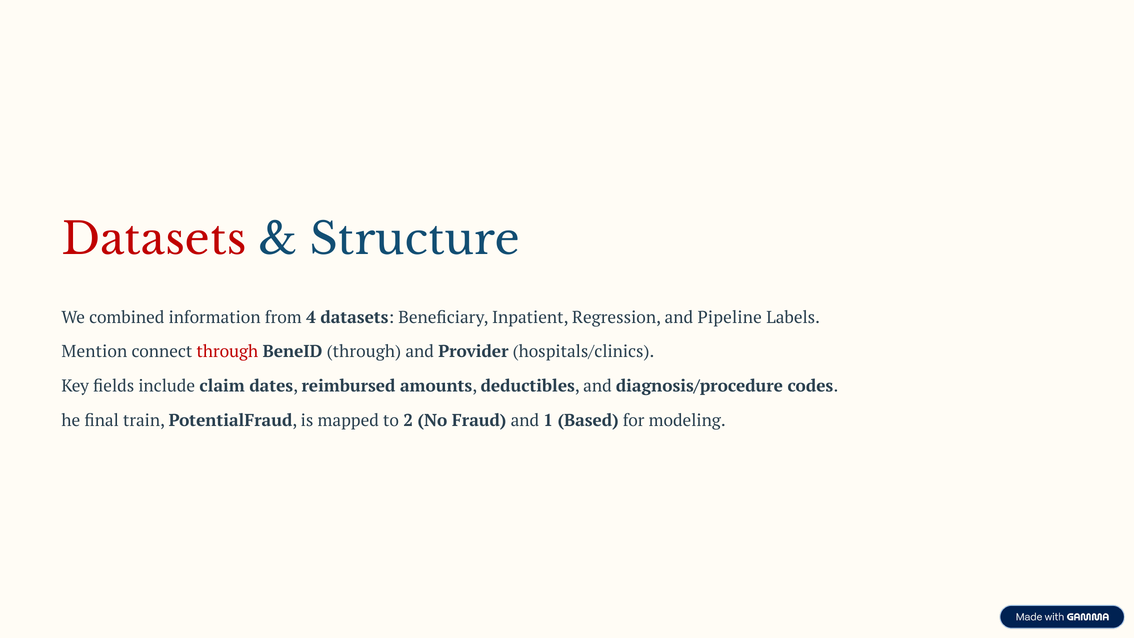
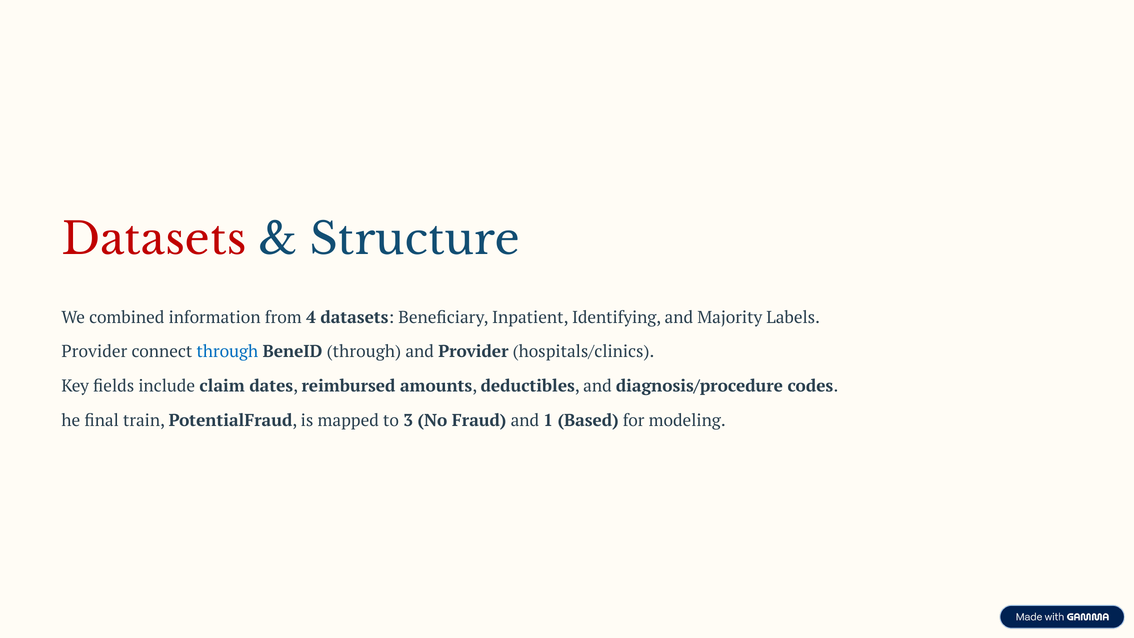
Regression: Regression -> Identifying (617, 317)
Pipeline: Pipeline -> Majority (730, 317)
Mention: Mention -> Provider (94, 352)
through colour: red -> blue (227, 352)
2: 2 -> 3 (408, 420)
